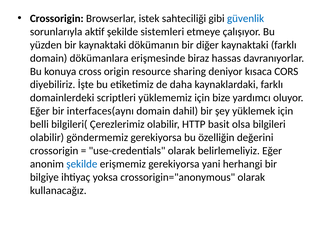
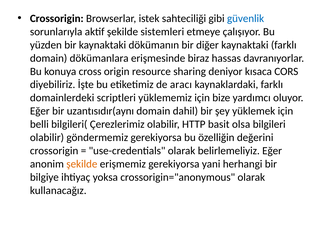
daha: daha -> aracı (181, 84)
interfaces(aynı: interfaces(aynı -> uzantısıdır(aynı (100, 111)
şekilde colour: blue -> orange (82, 164)
